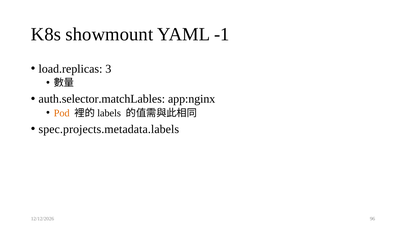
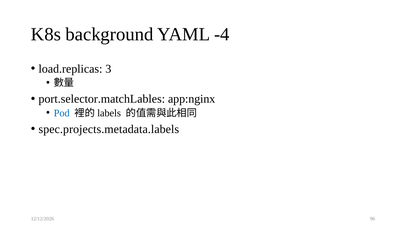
showmount: showmount -> background (109, 34)
-1: -1 -> -4 (222, 34)
auth.selector.matchLables: auth.selector.matchLables -> port.selector.matchLables (102, 99)
Pod colour: orange -> blue (62, 113)
